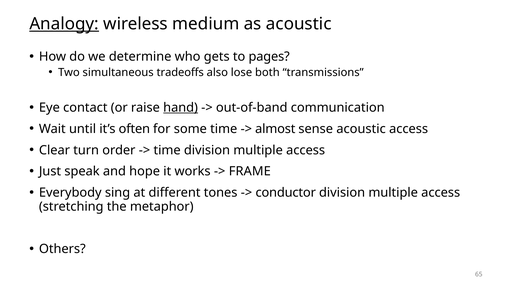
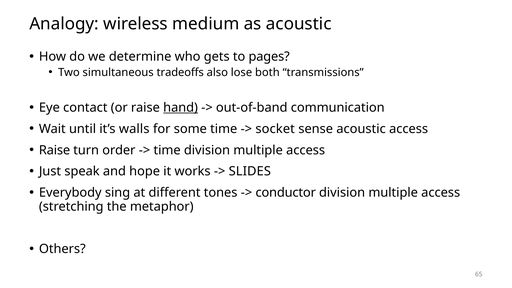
Analogy underline: present -> none (64, 24)
often: often -> walls (134, 129)
almost: almost -> socket (275, 129)
Clear: Clear -> Raise (55, 150)
FRAME: FRAME -> SLIDES (250, 171)
